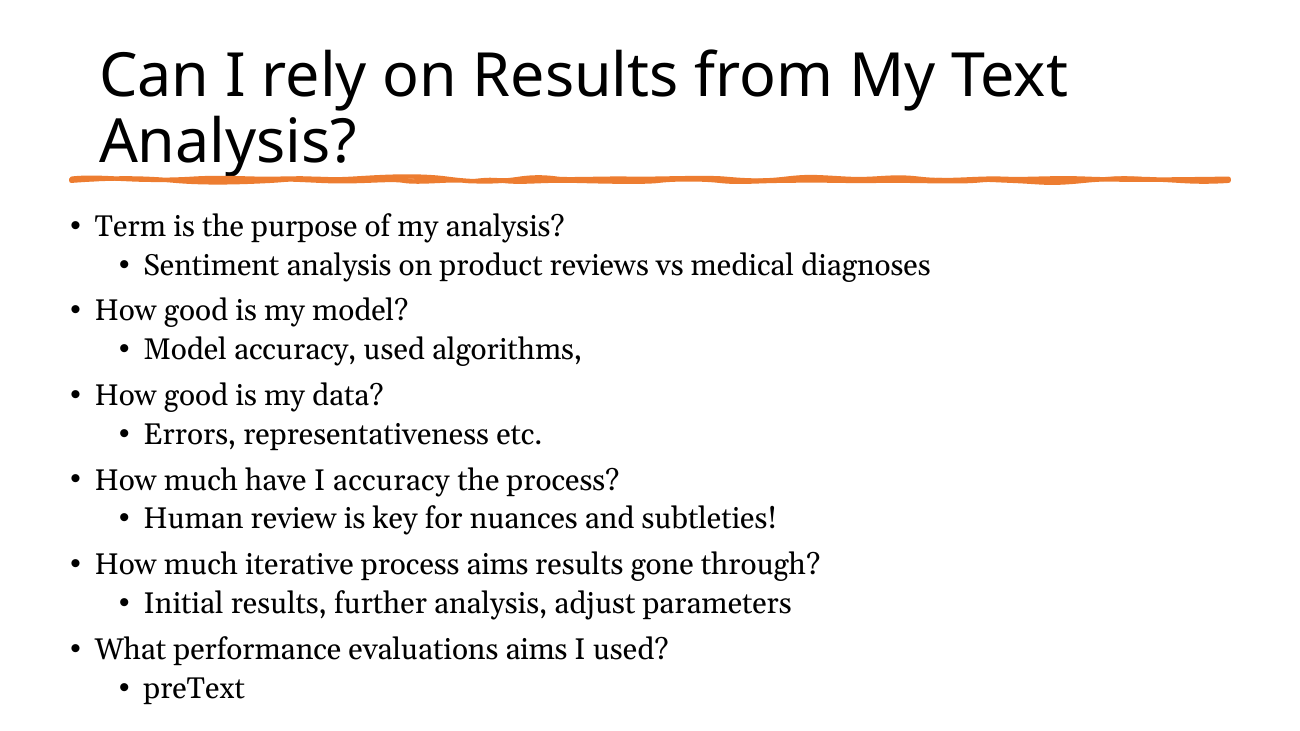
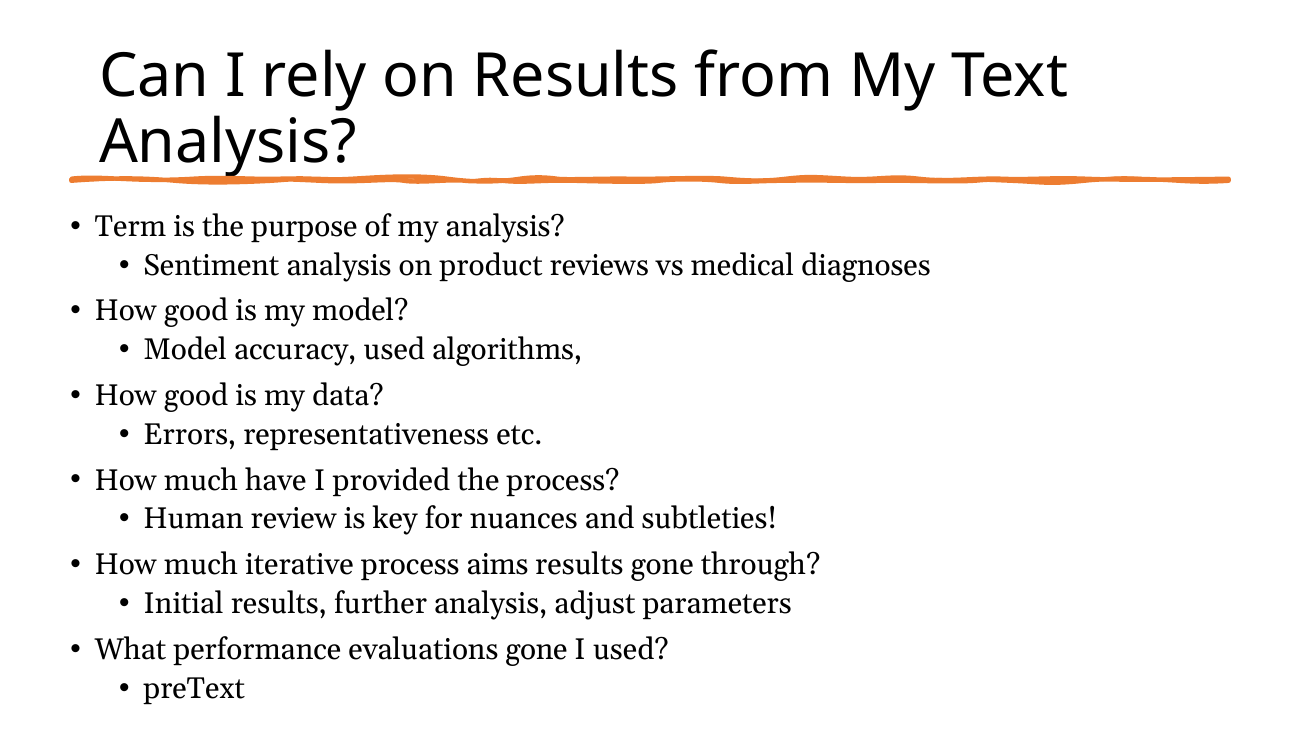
I accuracy: accuracy -> provided (391, 480)
evaluations aims: aims -> gone (536, 650)
